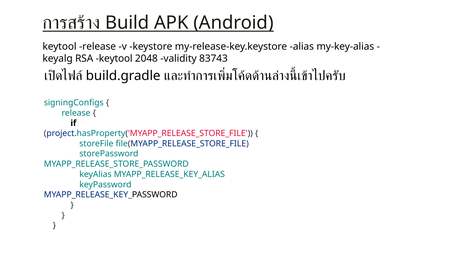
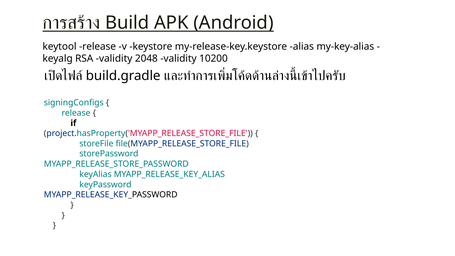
RSA keytool: keytool -> validity (114, 59)
83743: 83743 -> 10200 (213, 59)
